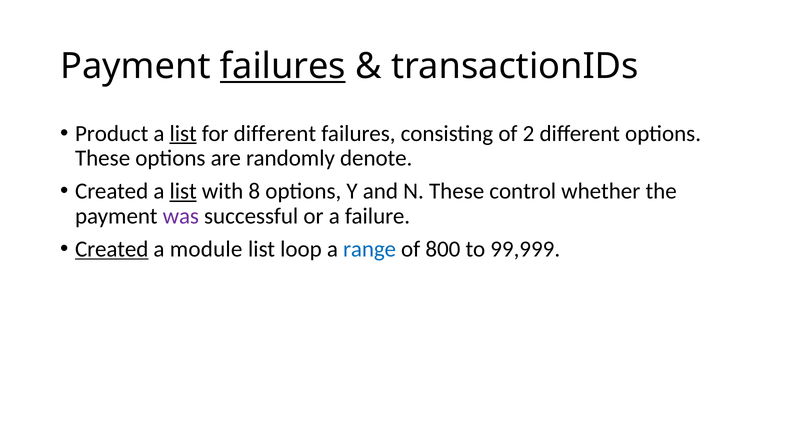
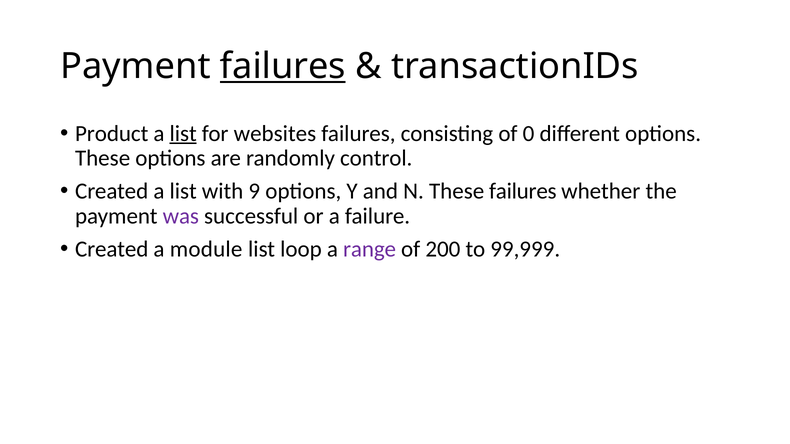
for different: different -> websites (275, 134)
2: 2 -> 0 (529, 134)
denote: denote -> control (376, 158)
list underline: present -> none (183, 191)
8: 8 -> 9 (254, 191)
These control: control -> failures (523, 191)
Created underline: present -> none (112, 249)
range colour: blue -> purple (370, 249)
800: 800 -> 200 (443, 249)
